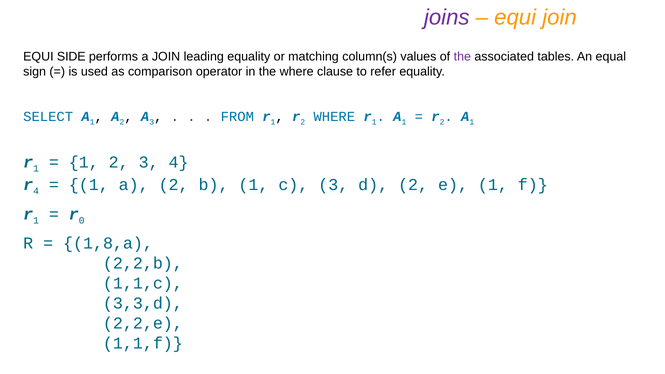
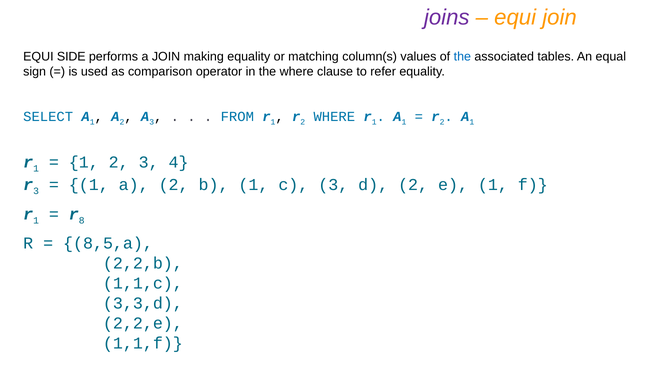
leading: leading -> making (204, 57)
the colour: purple -> blue (462, 57)
r 4: 4 -> 3 (36, 191)
0: 0 -> 8 (82, 221)
1,8,a: 1,8,a -> 8,5,a (108, 243)
